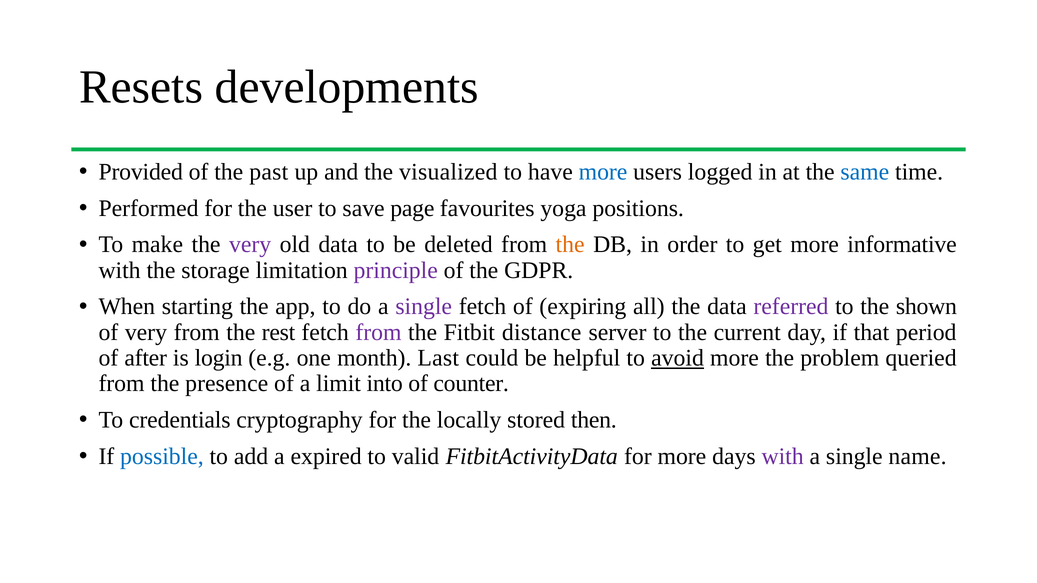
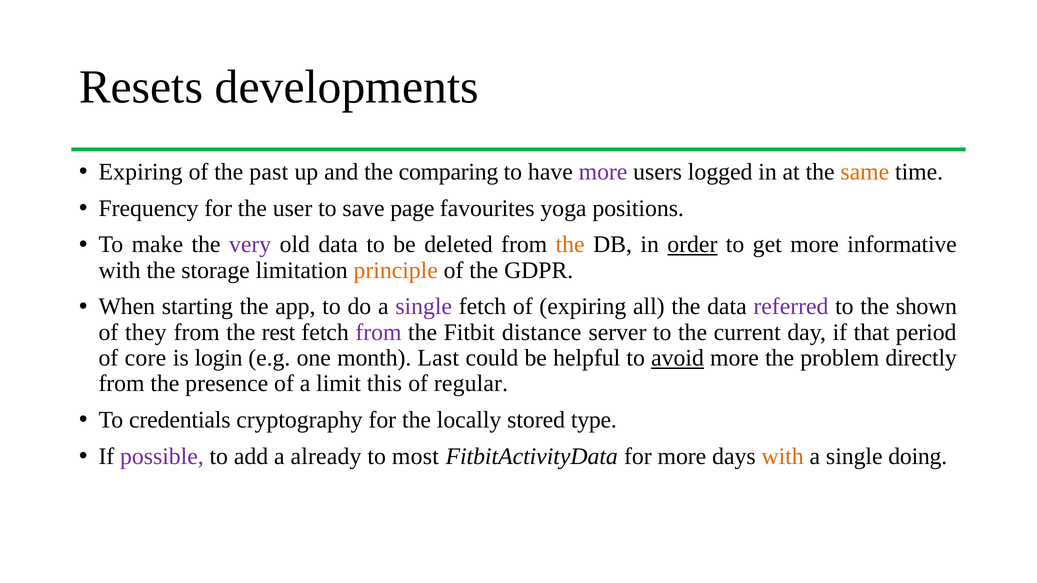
Provided: Provided -> Expiring (141, 172)
visualized: visualized -> comparing (449, 172)
more colour: blue -> purple (603, 172)
same colour: blue -> orange (865, 172)
Performed: Performed -> Frequency (149, 208)
order underline: none -> present (692, 245)
principle colour: purple -> orange (396, 270)
of very: very -> they (146, 332)
after: after -> core (145, 358)
queried: queried -> directly (921, 358)
into: into -> this (384, 384)
counter: counter -> regular (471, 384)
then: then -> type (594, 420)
possible colour: blue -> purple (162, 457)
expired: expired -> already (326, 457)
valid: valid -> most (415, 457)
with colour: purple -> orange (783, 457)
name: name -> doing (918, 457)
